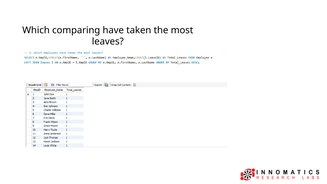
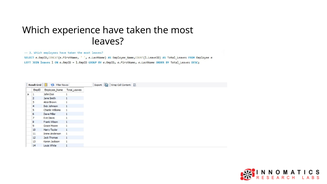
comparing: comparing -> experience (76, 30)
